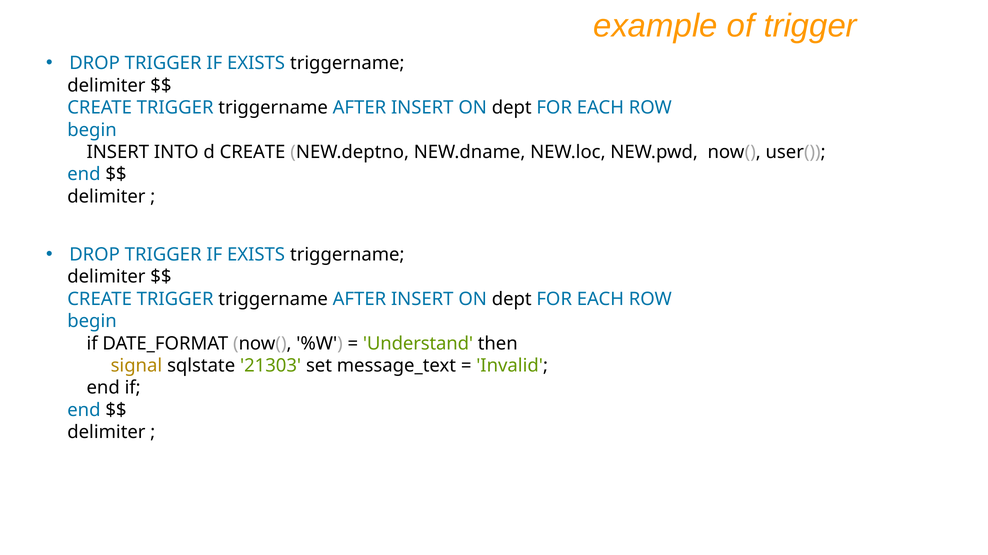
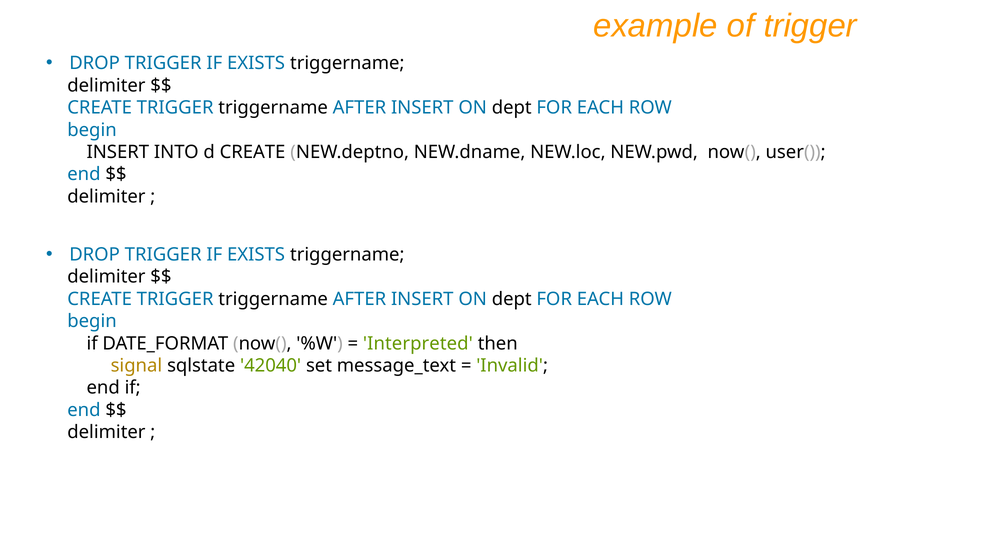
Understand: Understand -> Interpreted (418, 344)
21303: 21303 -> 42040 (271, 366)
